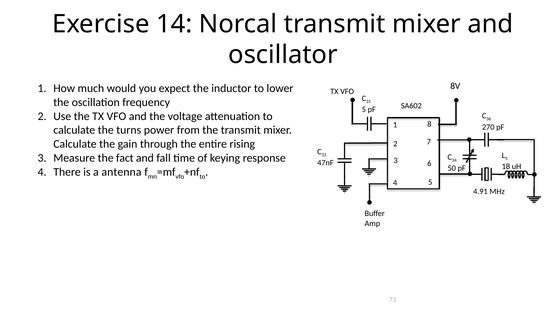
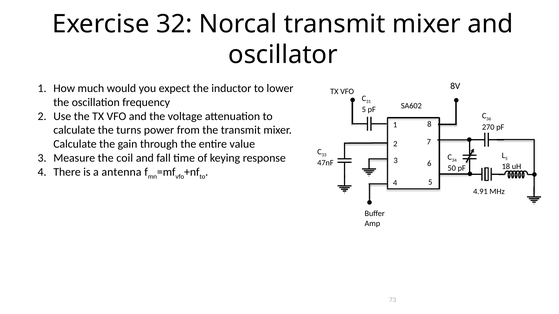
14: 14 -> 32 (174, 24)
rising: rising -> value (242, 144)
fact: fact -> coil (125, 158)
